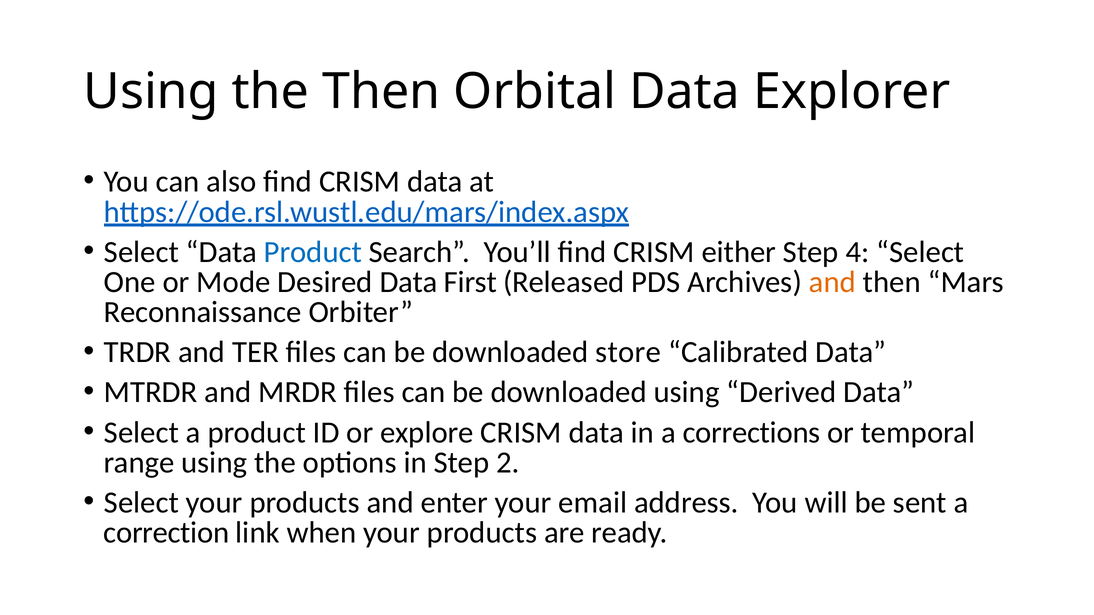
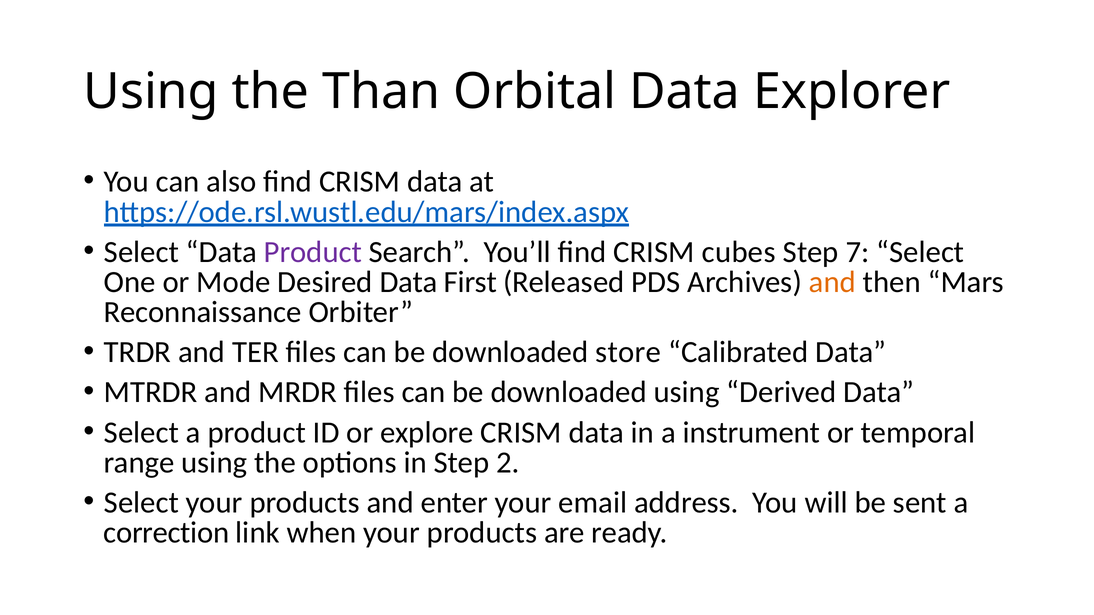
the Then: Then -> Than (381, 92)
Product colour: blue -> purple (313, 252)
either: either -> cubes (739, 252)
4: 4 -> 7 (857, 252)
corrections: corrections -> instrument (752, 433)
